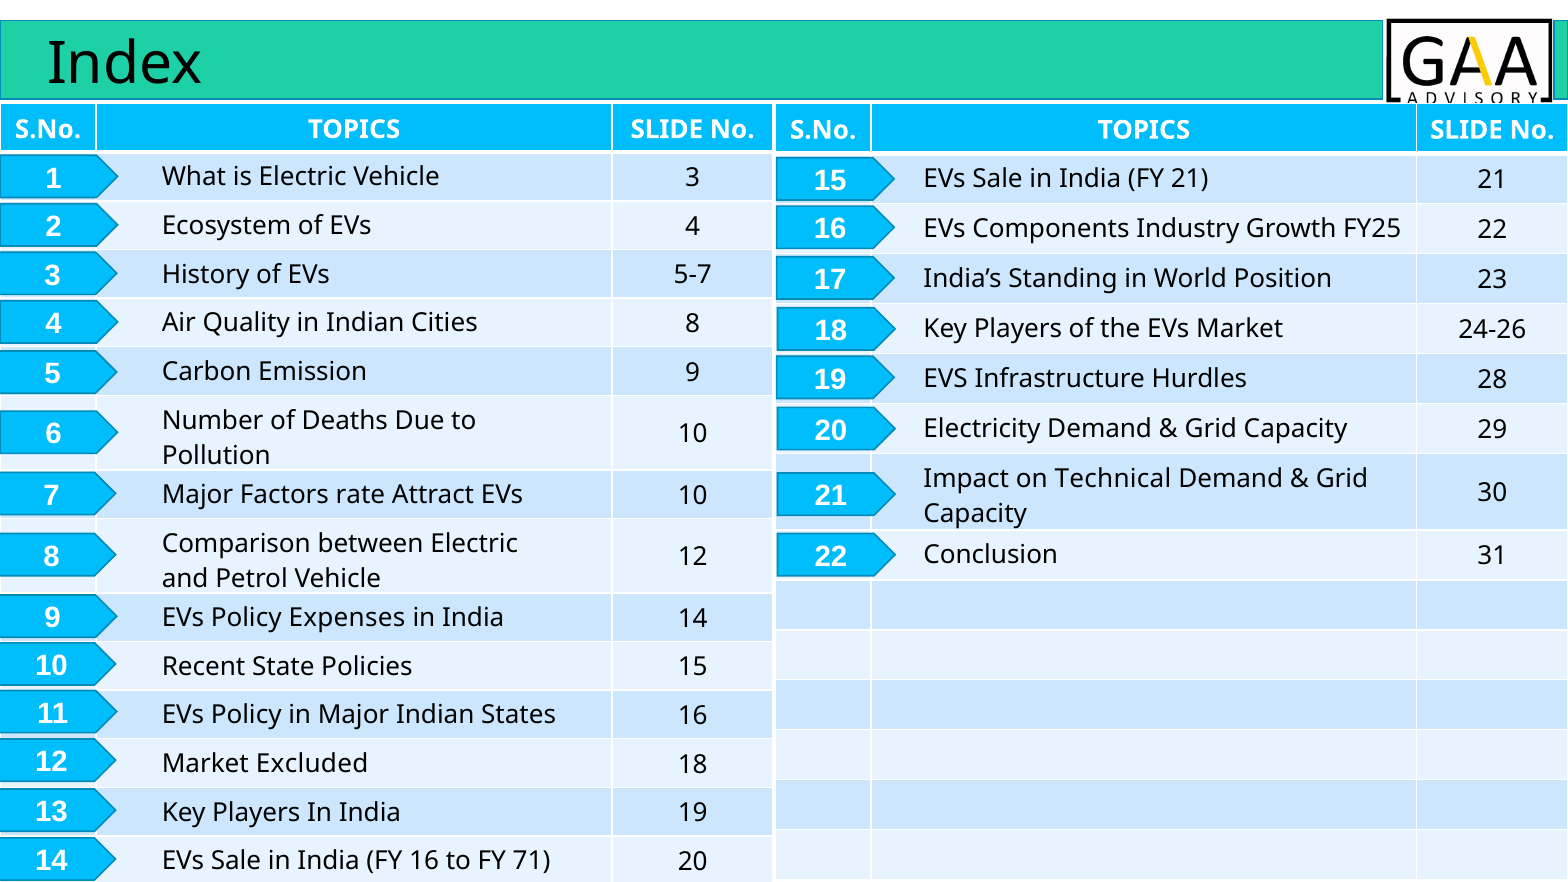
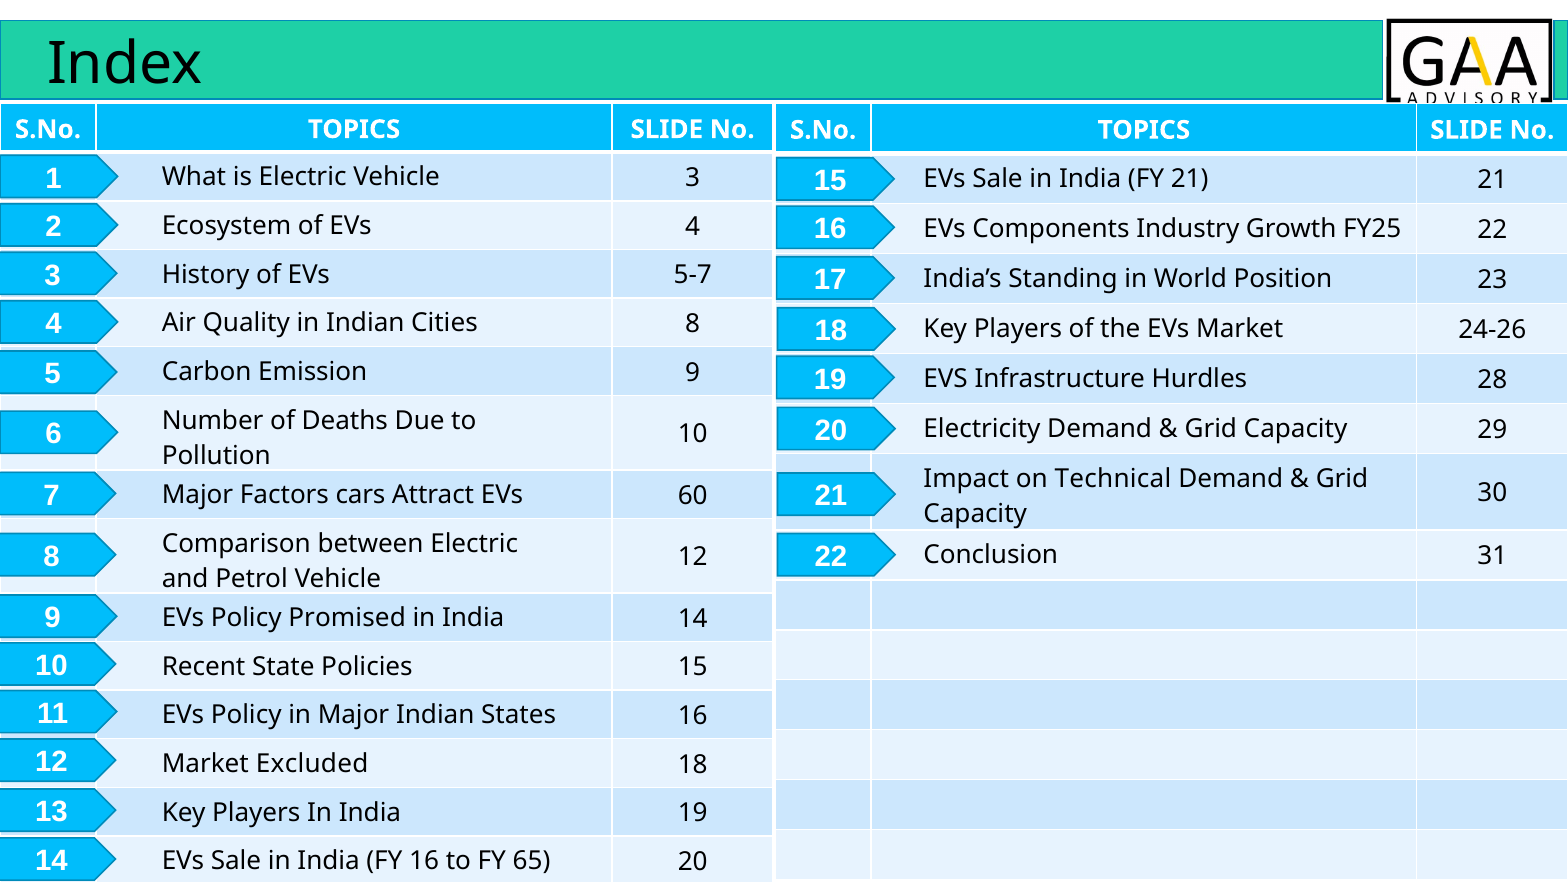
rate: rate -> cars (361, 495)
EVs 10: 10 -> 60 (693, 496)
Expenses: Expenses -> Promised (347, 618)
71: 71 -> 65 (532, 861)
